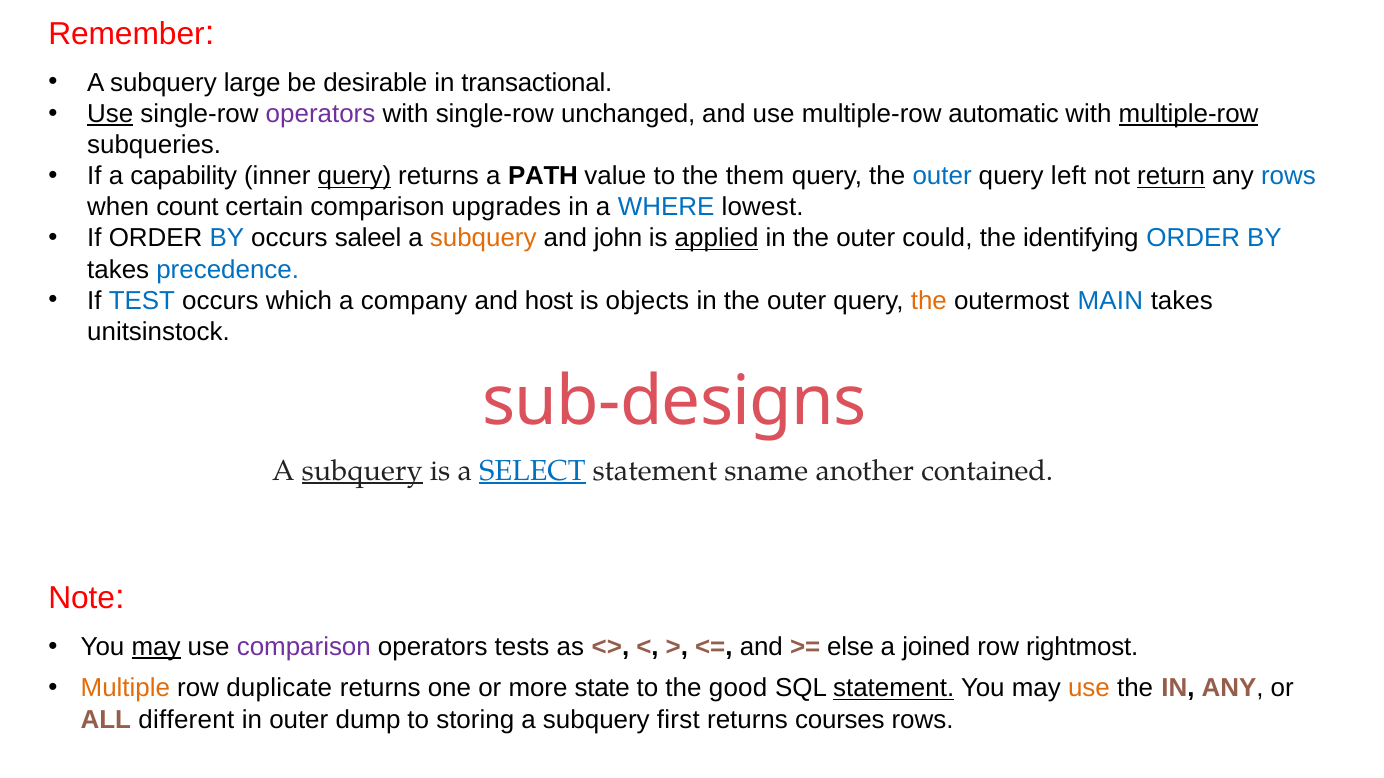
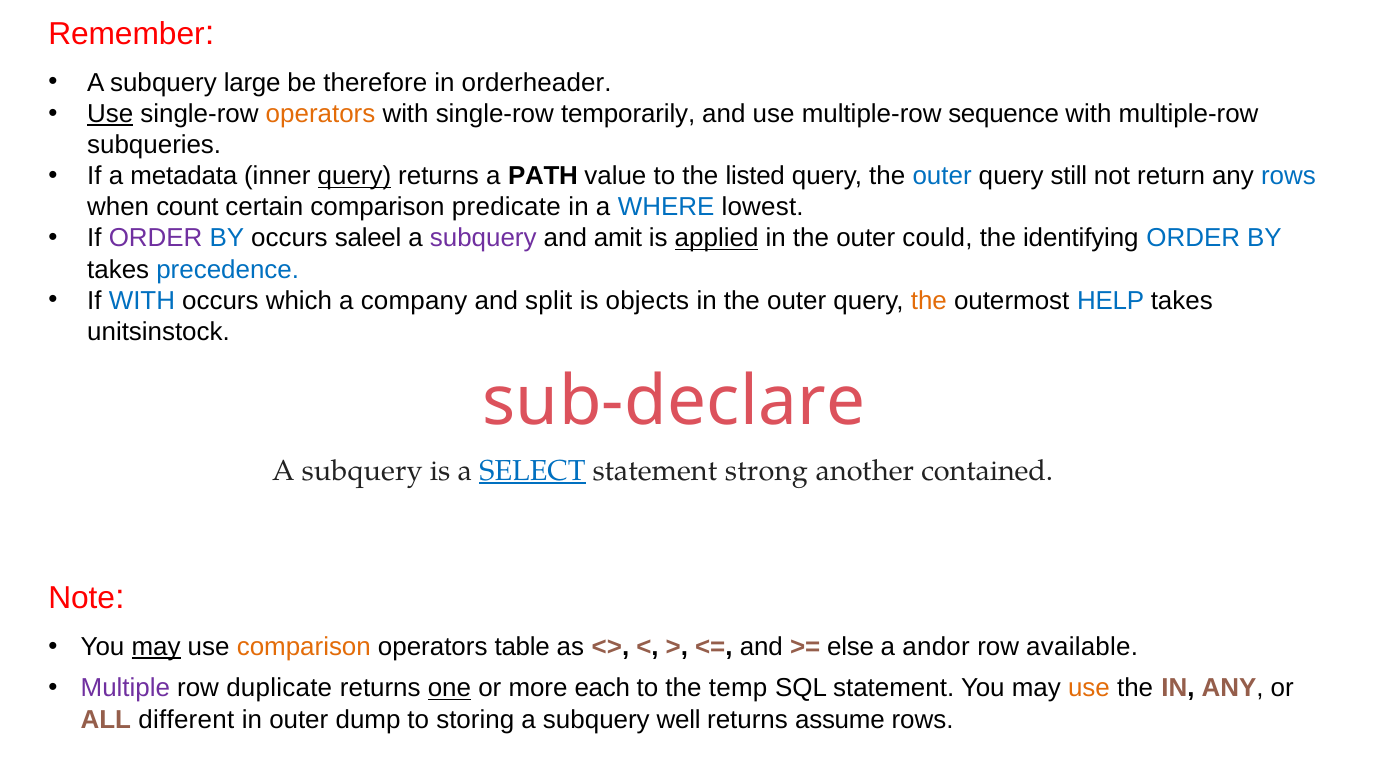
desirable: desirable -> therefore (375, 83)
transactional: transactional -> orderheader (537, 83)
operators colour: purple -> orange (321, 114)
unchanged: unchanged -> temporarily (628, 114)
automatic: automatic -> sequence (1004, 114)
multiple-row underline: present -> none (1189, 114)
capability: capability -> metadata (184, 176)
them: them -> listed (755, 176)
left: left -> still (1069, 176)
return underline: present -> none (1171, 176)
upgrades: upgrades -> predicate (506, 207)
ORDER colour: black -> purple (156, 239)
subquery colour: orange -> purple (483, 239)
john: john -> amit (618, 239)
If TEST: TEST -> WITH (142, 301)
host: host -> split (549, 301)
MAIN: MAIN -> HELP (1111, 301)
sub-designs: sub-designs -> sub-declare (674, 402)
subquery underline: present -> none (362, 471)
sname: sname -> strong (766, 471)
comparison colour: purple -> orange (304, 647)
tests: tests -> table (522, 647)
joined: joined -> andor (936, 647)
rightmost: rightmost -> available (1082, 647)
Multiple colour: orange -> purple (125, 689)
one underline: none -> present (449, 689)
state: state -> each (602, 689)
good: good -> temp (738, 689)
statement underline: present -> none (894, 689)
first: first -> well (679, 720)
courses: courses -> assume (840, 720)
